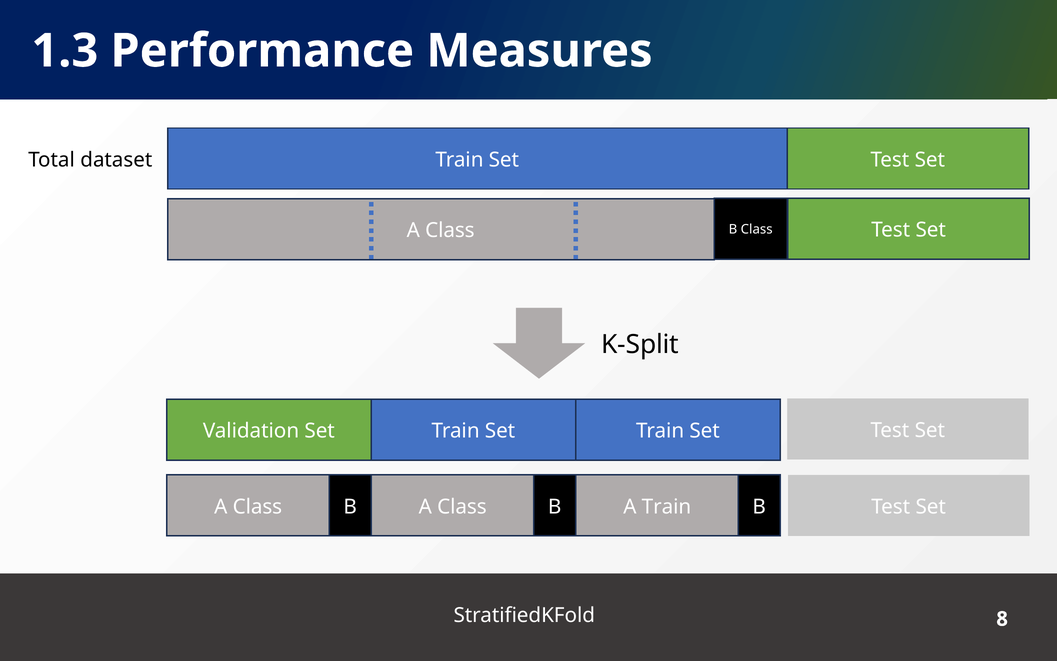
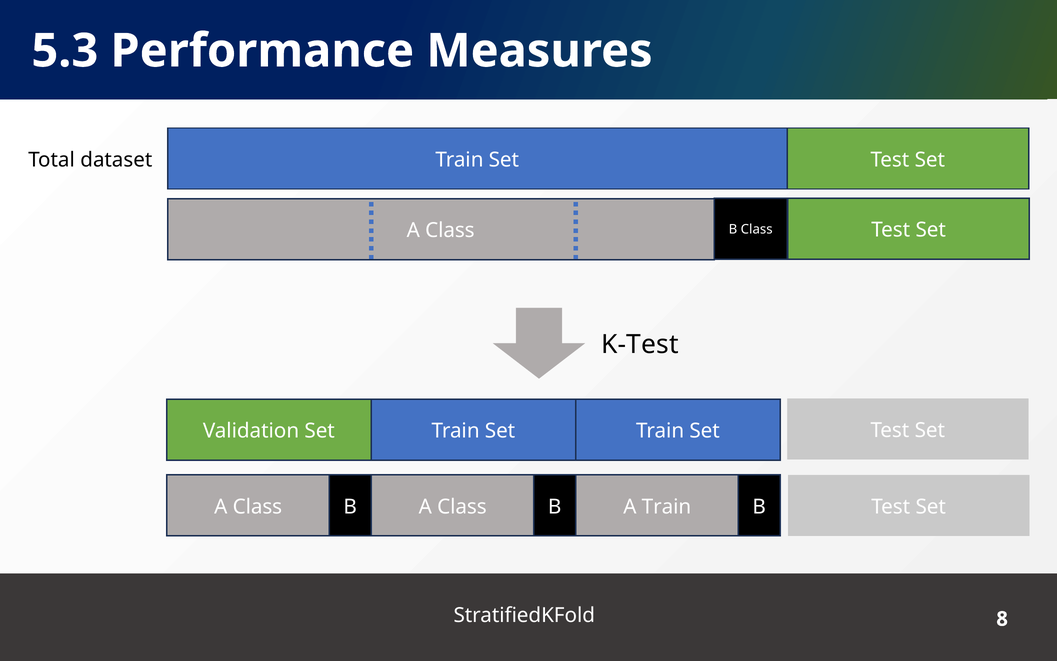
1.3: 1.3 -> 5.3 (65, 51)
K-Split: K-Split -> K-Test (640, 345)
